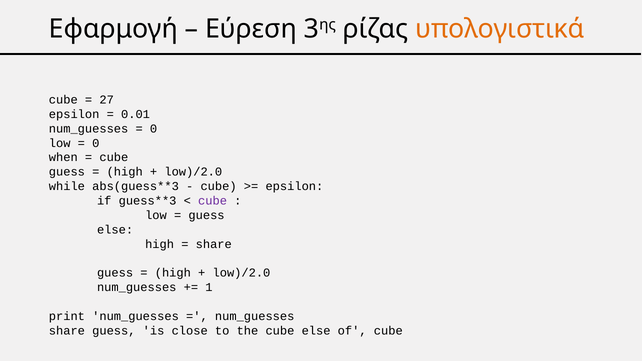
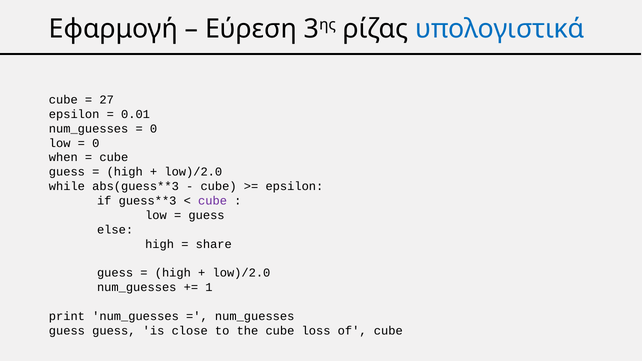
υπολογιστικά colour: orange -> blue (500, 29)
share: share -> guess (67, 331)
cube else: else -> loss (316, 331)
